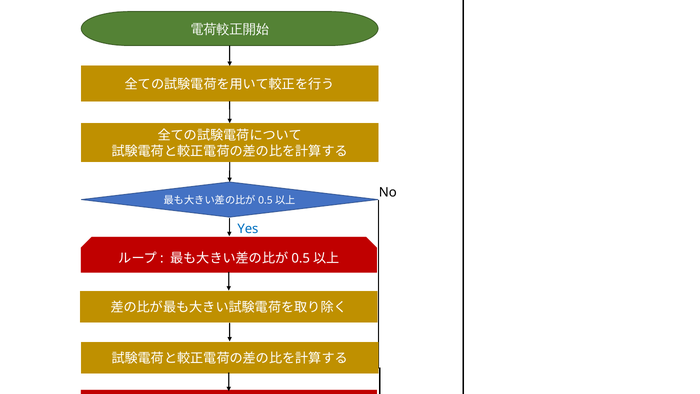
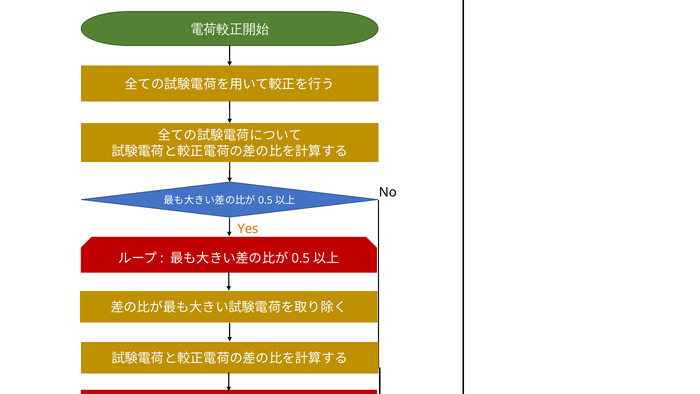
Yes colour: blue -> orange (248, 229)
